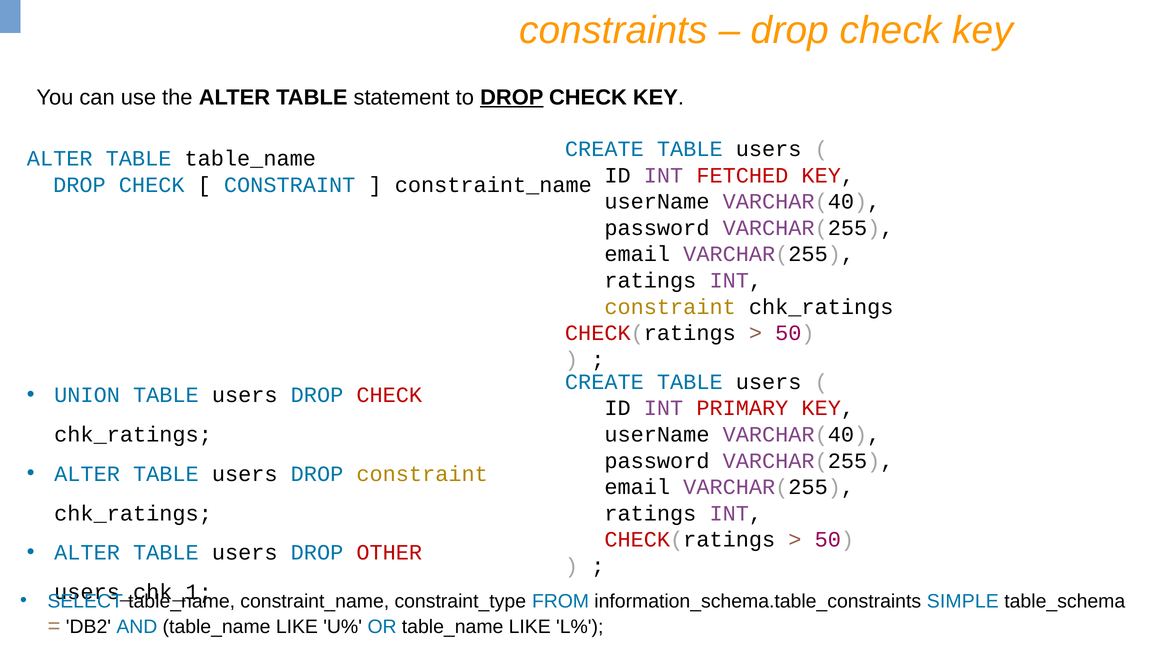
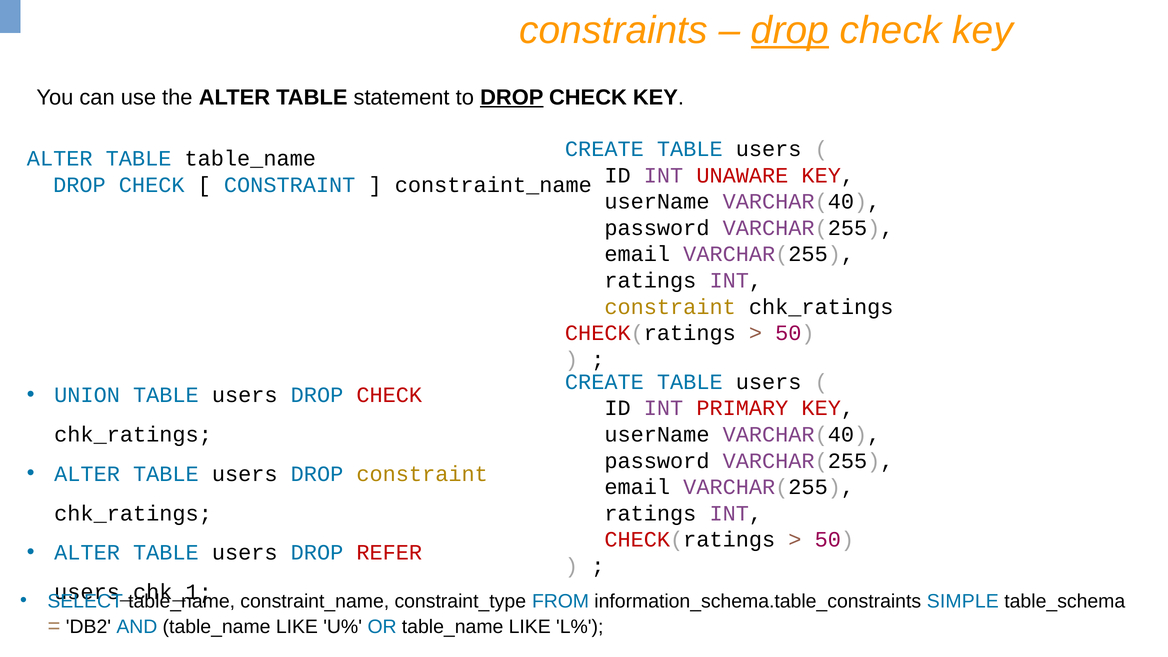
drop underline: none -> present (790, 30)
FETCHED: FETCHED -> UNAWARE (742, 175)
OTHER: OTHER -> REFER (389, 553)
